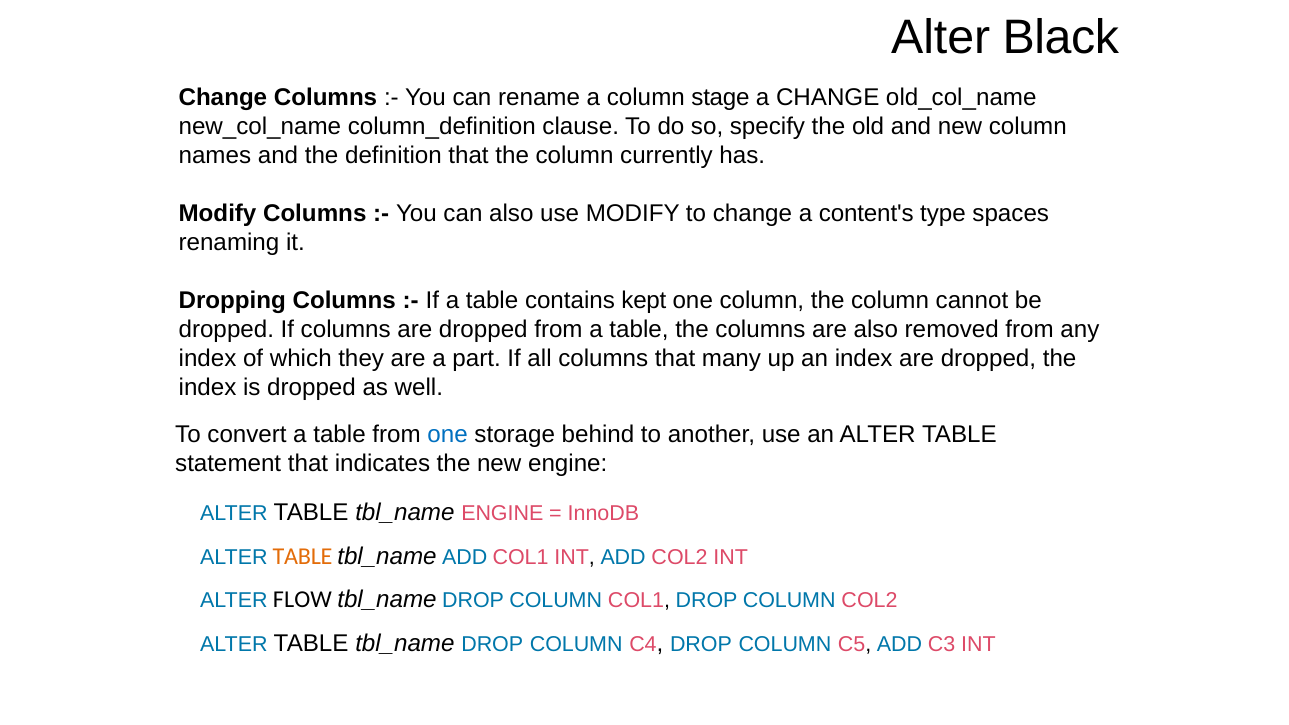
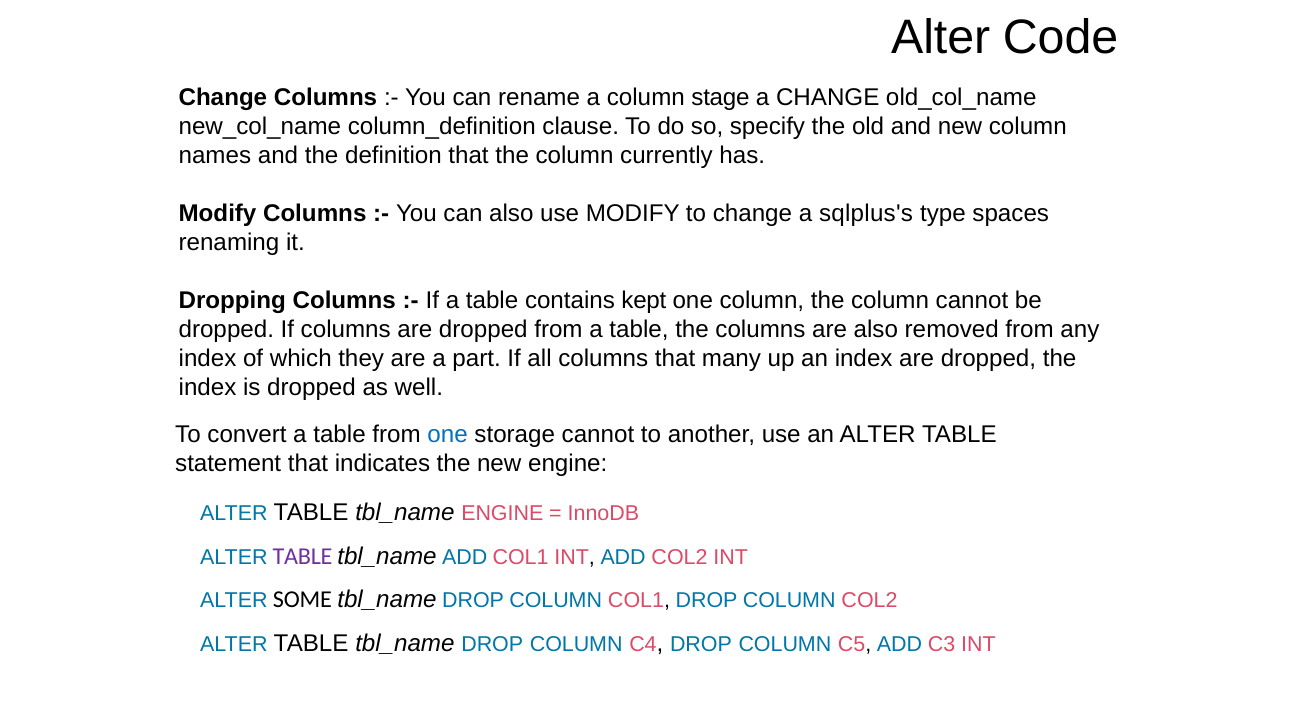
Black: Black -> Code (1061, 37)
content's: content's -> sqlplus's (866, 214)
storage behind: behind -> cannot (598, 434)
TABLE colour: orange -> purple (303, 557)
FLOW: FLOW -> SOME (302, 600)
